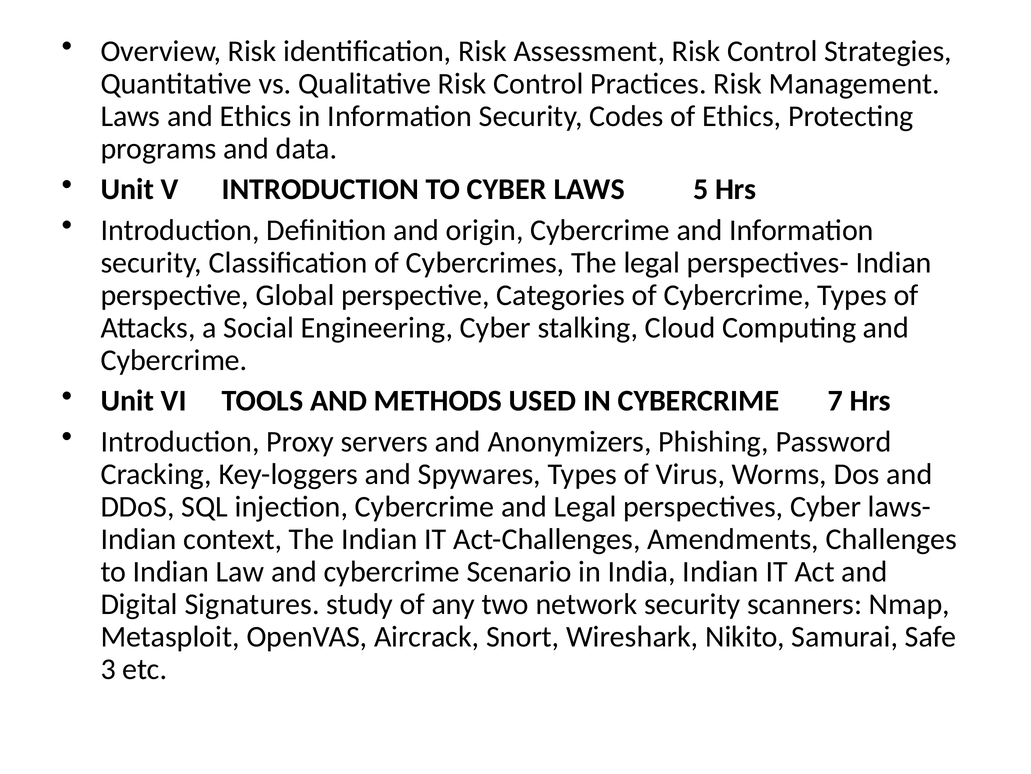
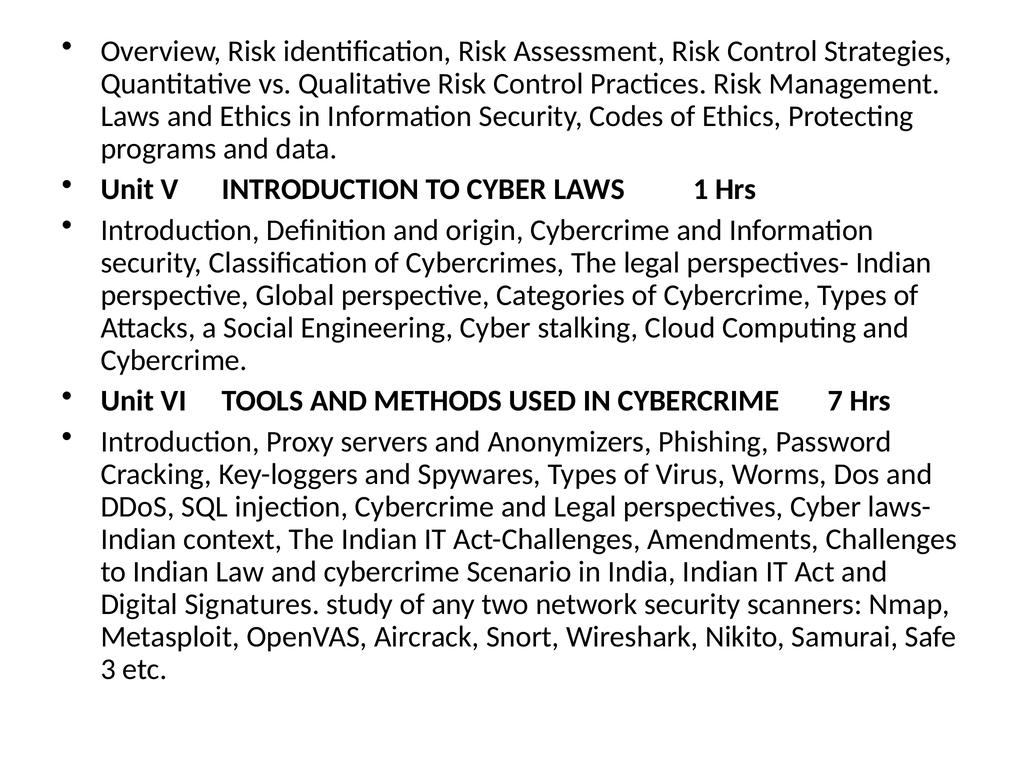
5: 5 -> 1 (701, 189)
